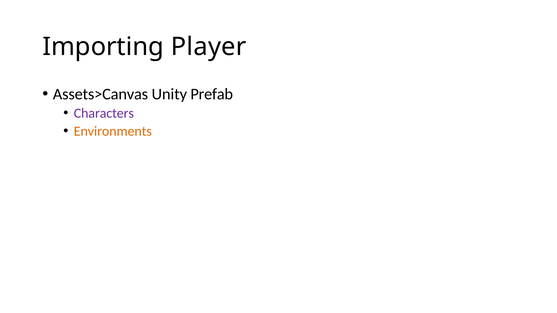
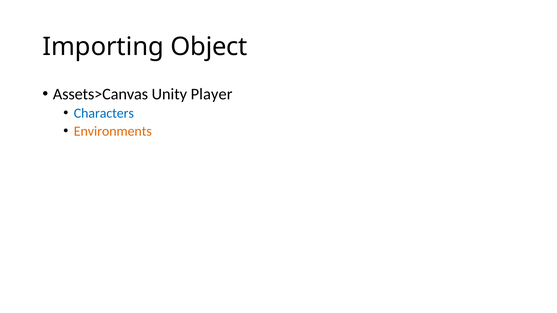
Player: Player -> Object (209, 47)
Prefab: Prefab -> Player (212, 94)
Characters colour: purple -> blue (104, 113)
